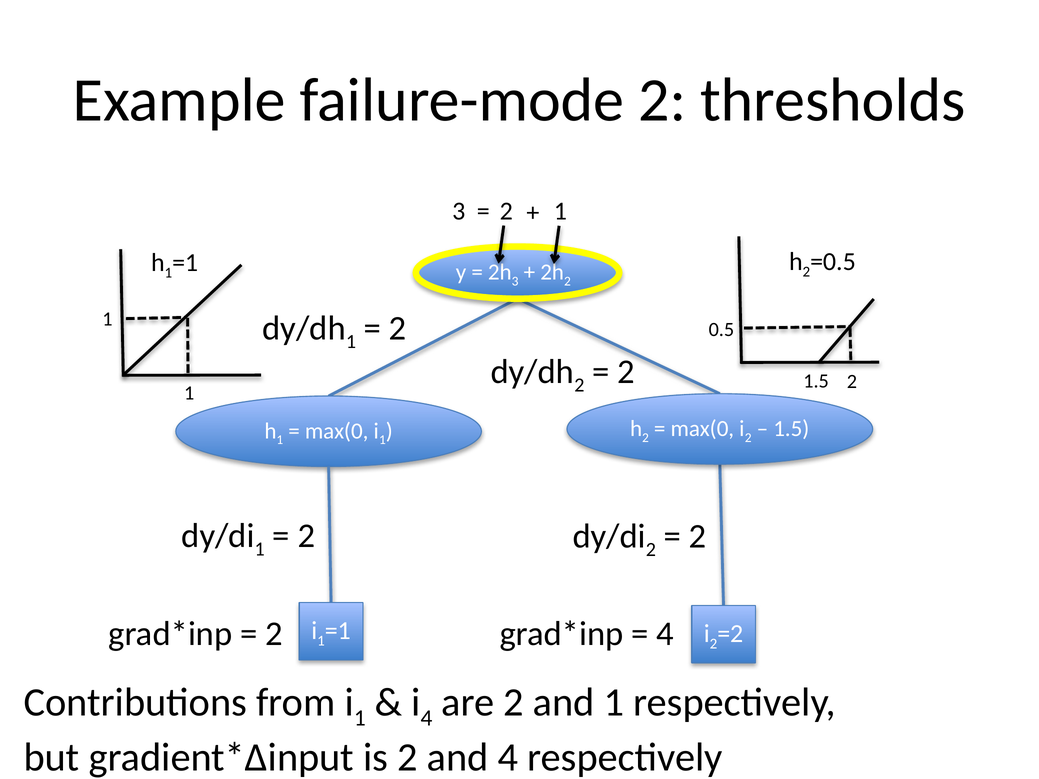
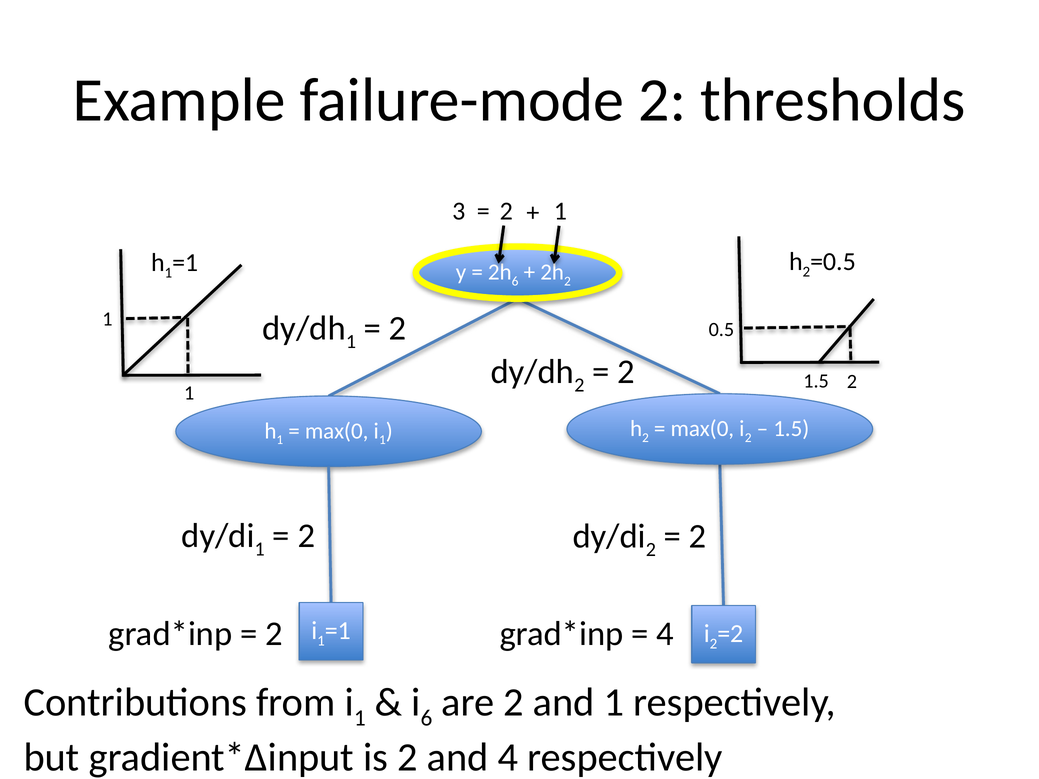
3: 3 -> 6 (515, 281)
4: 4 -> 6 (426, 718)
